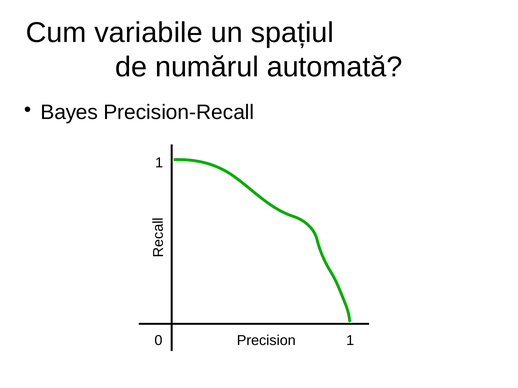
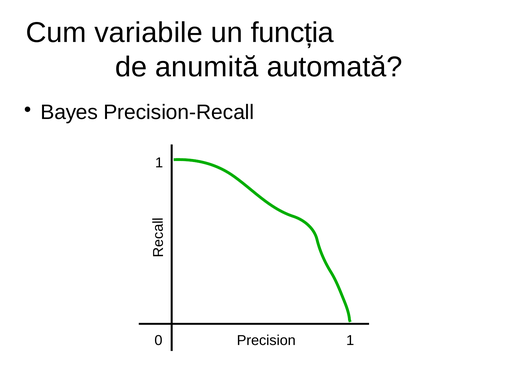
spațiul: spațiul -> funcția (292, 33)
numărul: numărul -> anumită (207, 67)
